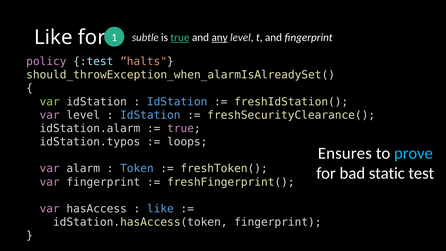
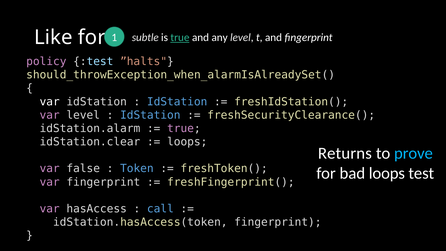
any underline: present -> none (220, 37)
var colour: light green -> white (50, 102)
idStation.typos: idStation.typos -> idStation.clear (90, 142)
Ensures: Ensures -> Returns (345, 153)
alarm: alarm -> false (83, 169)
bad static: static -> loops (387, 173)
like: like -> call (160, 209)
